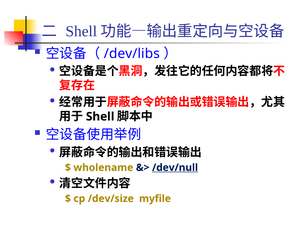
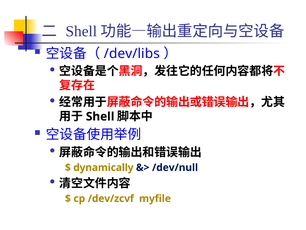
wholename: wholename -> dynamically (103, 167)
/dev/null underline: present -> none (175, 167)
/dev/size: /dev/size -> /dev/zcvf (111, 198)
